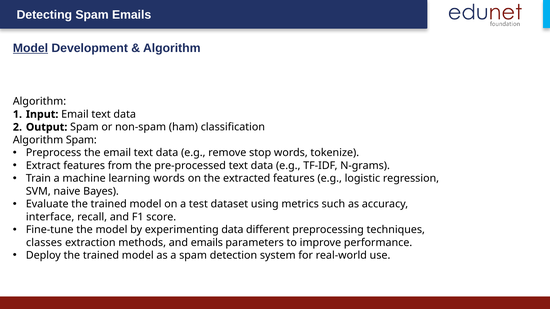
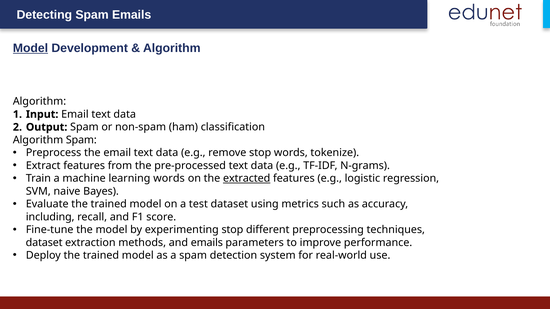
extracted underline: none -> present (247, 179)
interface: interface -> including (50, 217)
experimenting data: data -> stop (232, 230)
classes: classes -> dataset (44, 243)
